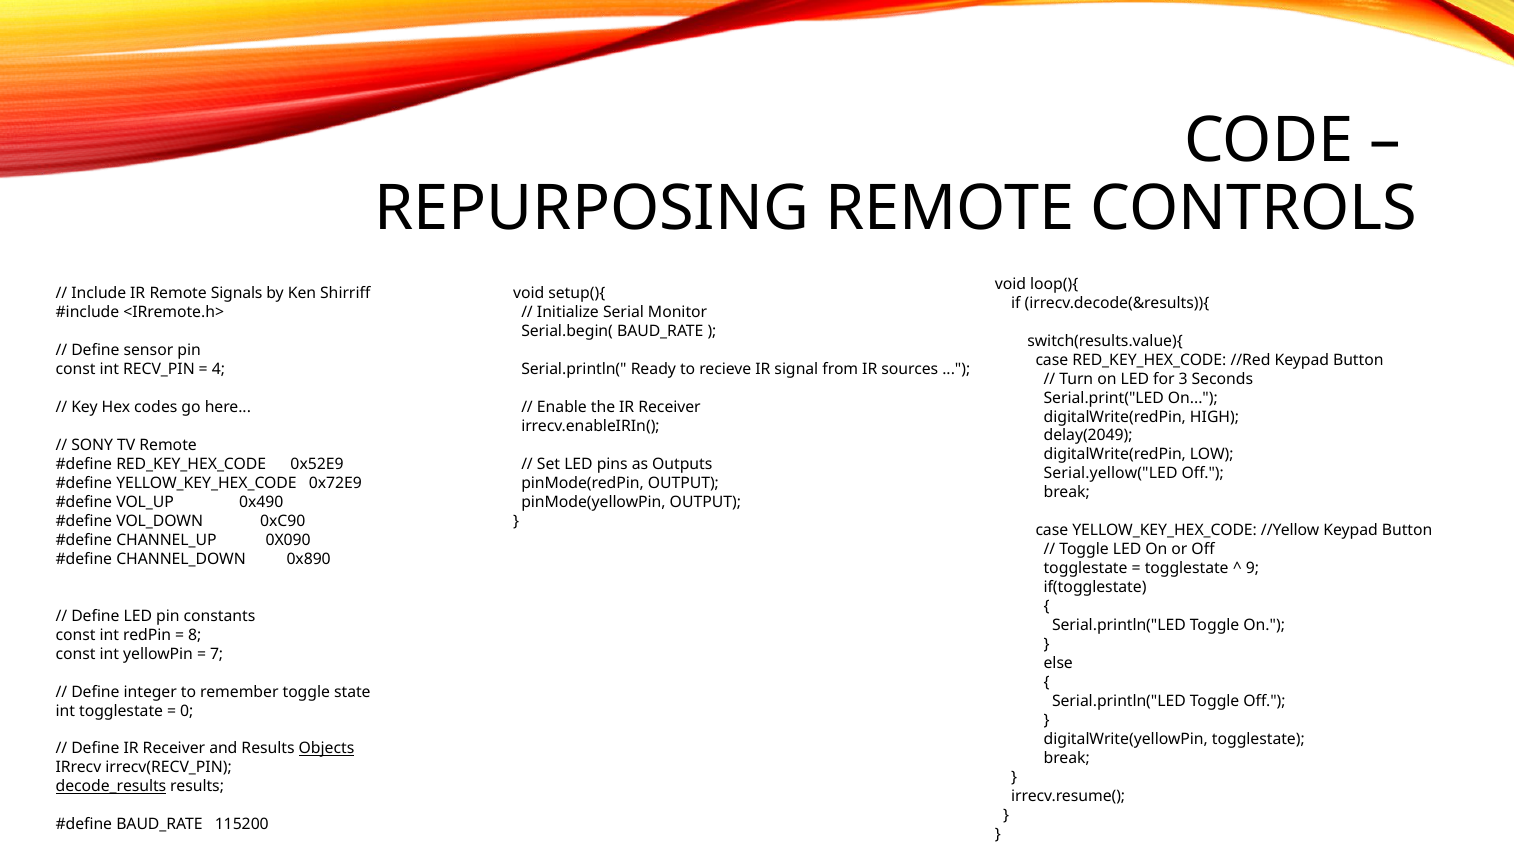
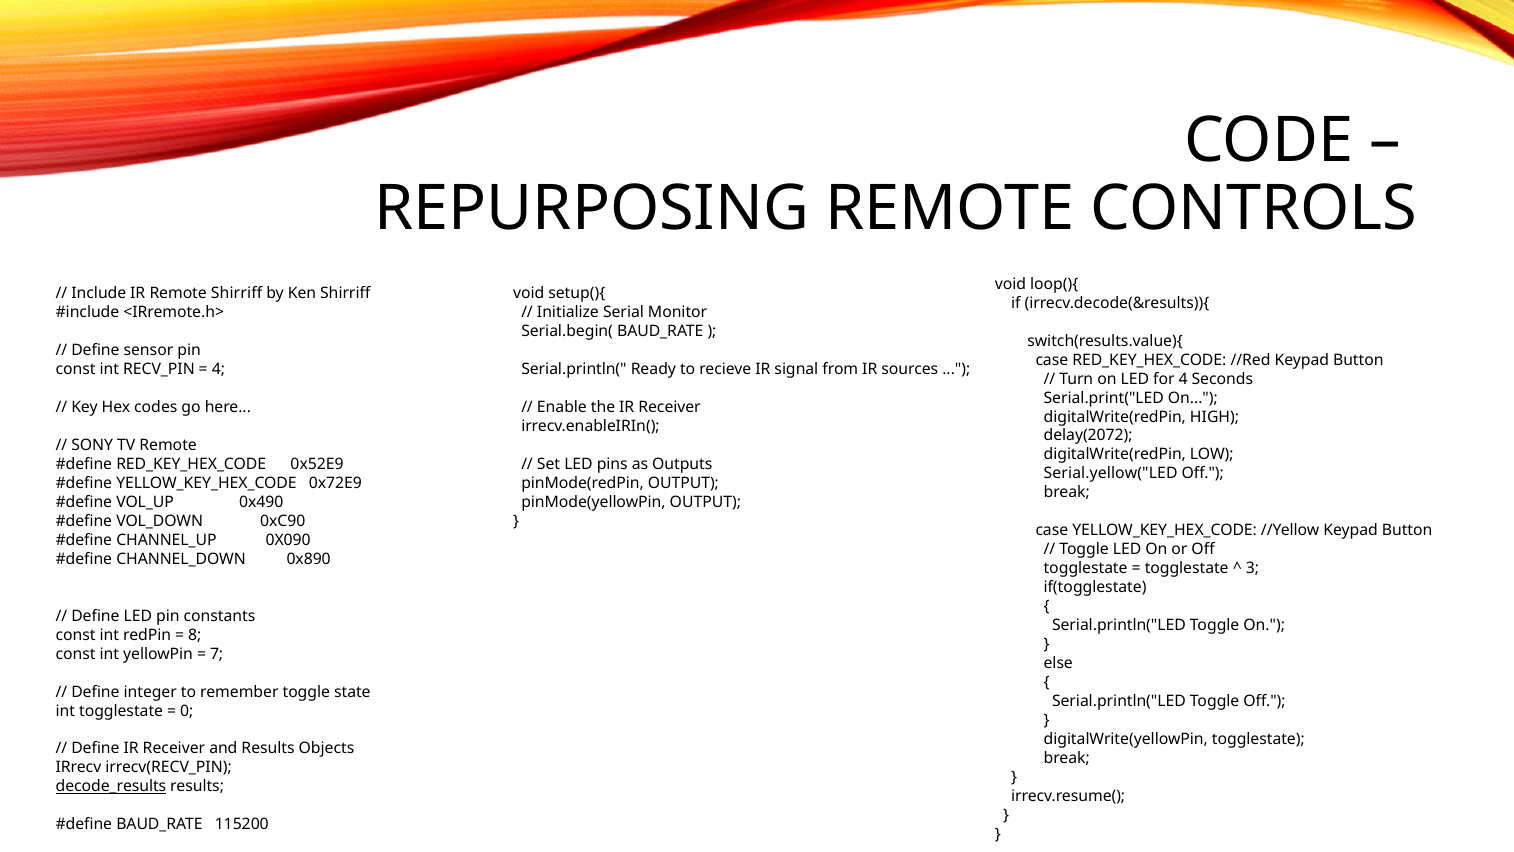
Remote Signals: Signals -> Shirriff (237, 294)
for 3: 3 -> 4 (1183, 379)
delay(2049: delay(2049 -> delay(2072 (1088, 436)
9: 9 -> 3 (1252, 568)
Objects underline: present -> none (327, 748)
